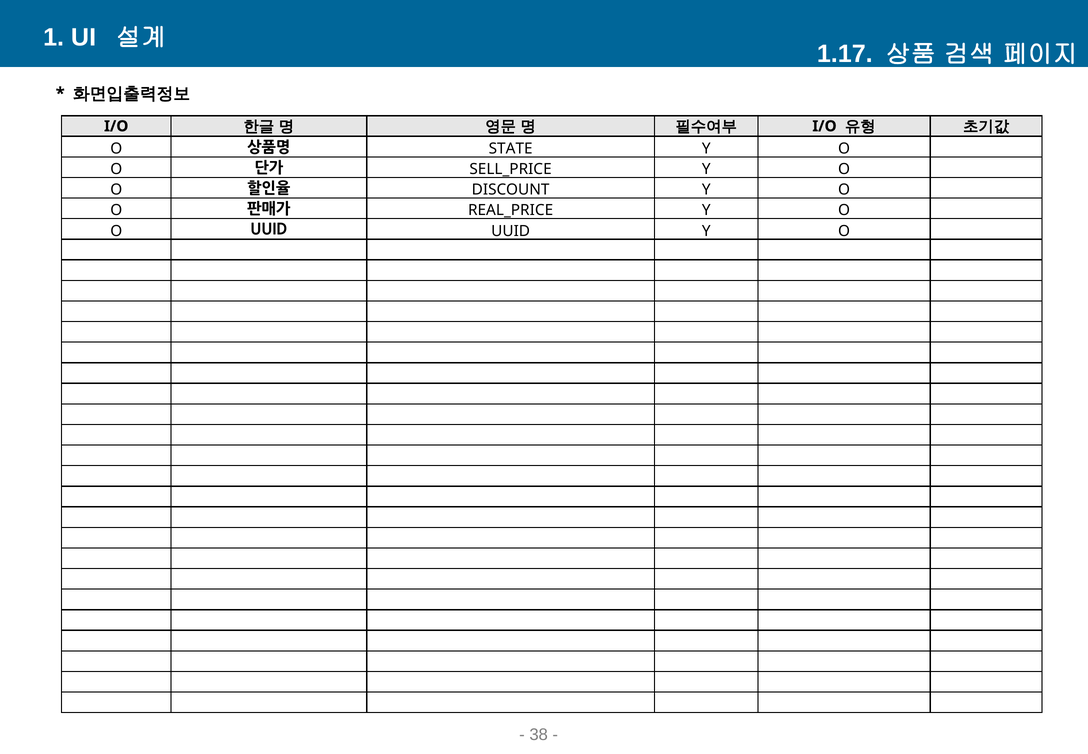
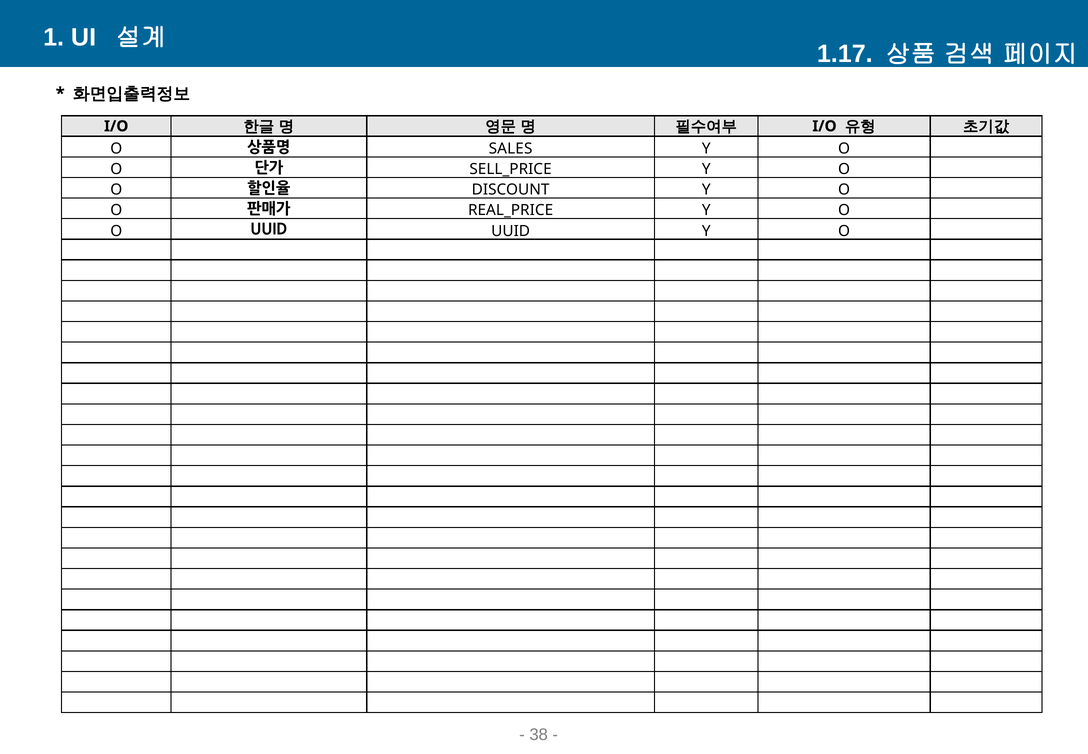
STATE: STATE -> SALES (511, 149)
